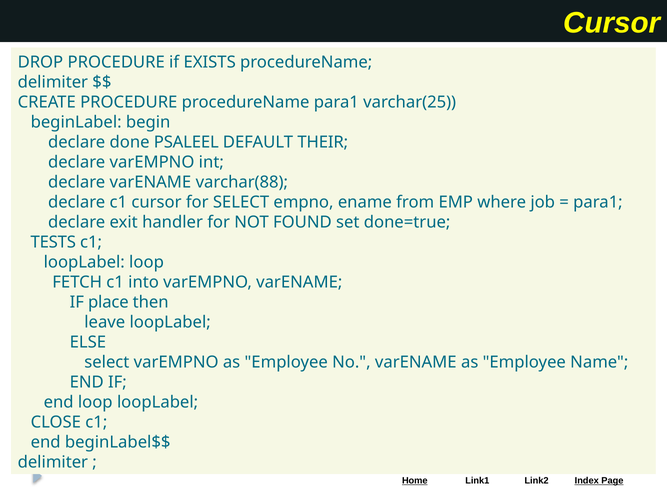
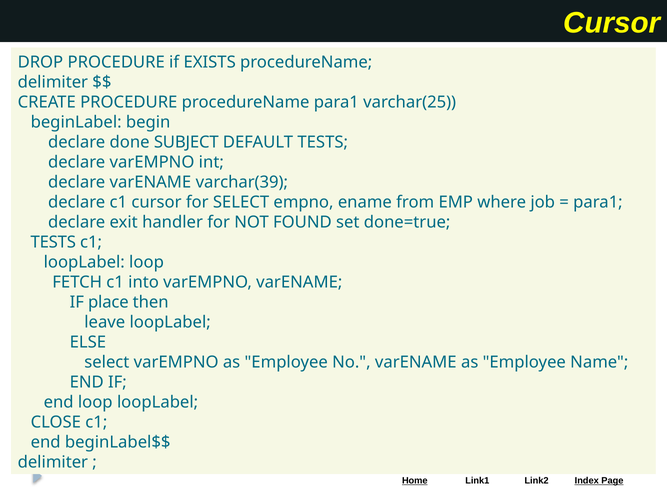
PSALEEL: PSALEEL -> SUBJECT (186, 142)
DEFAULT THEIR: THEIR -> TESTS (323, 142)
varchar(88: varchar(88 -> varchar(39 (242, 182)
